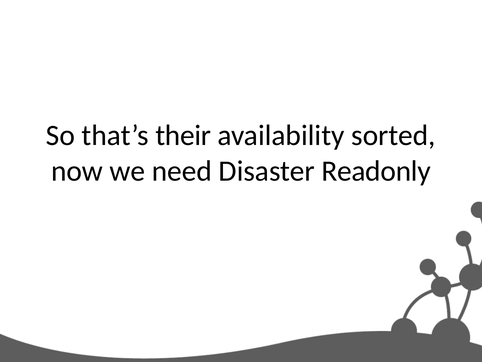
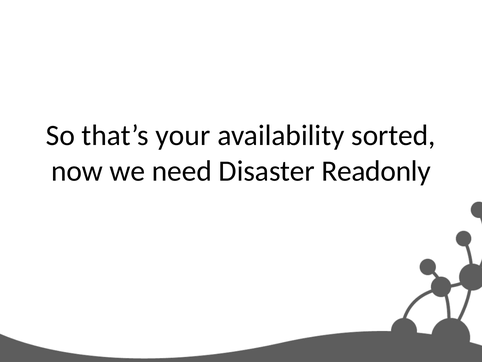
their: their -> your (183, 135)
